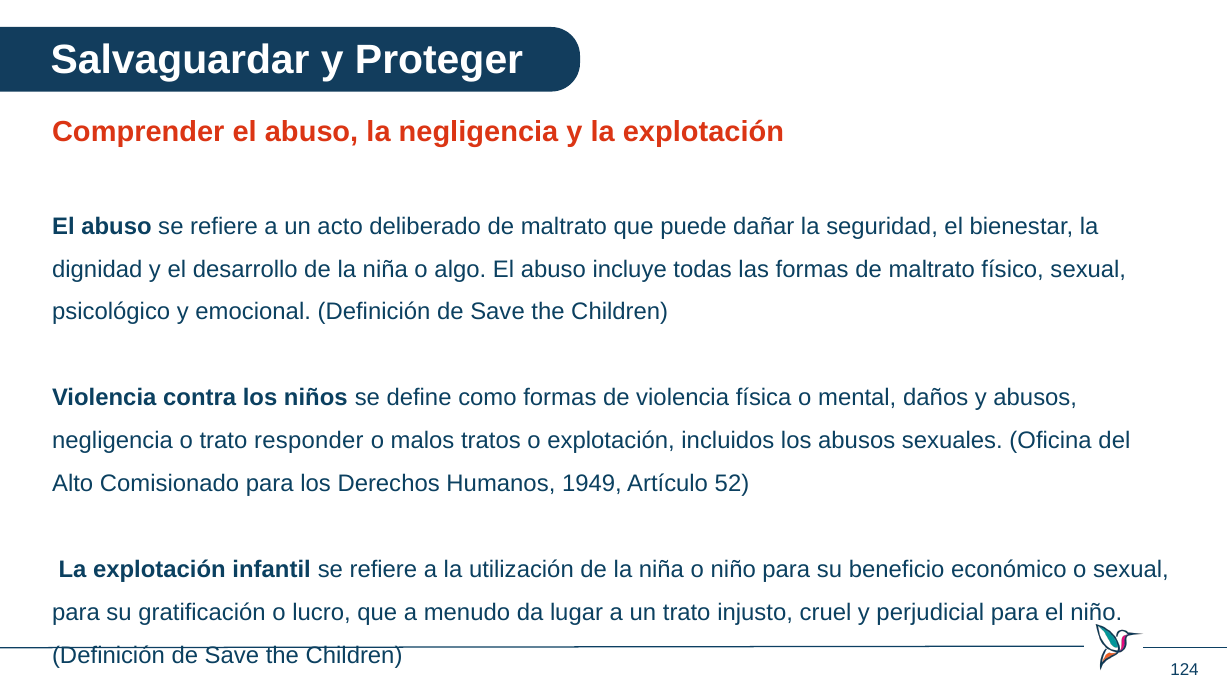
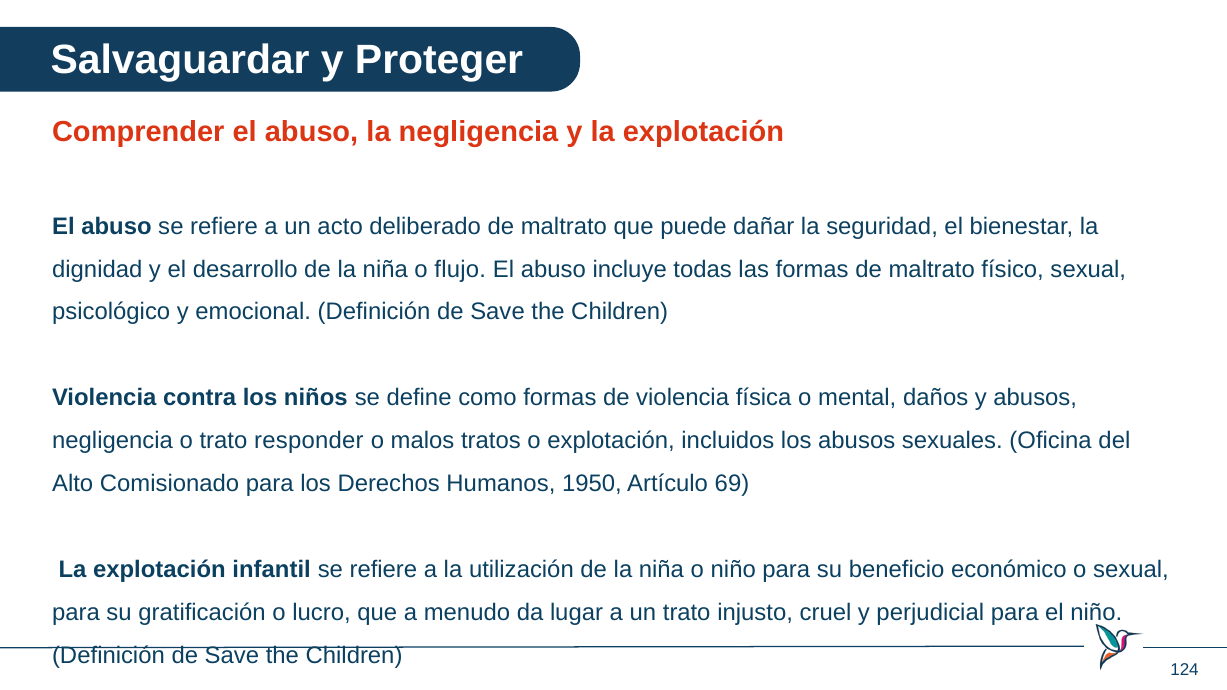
algo: algo -> flujo (460, 269)
1949: 1949 -> 1950 (592, 484)
52: 52 -> 69 (732, 484)
